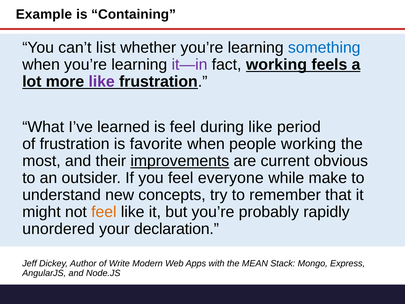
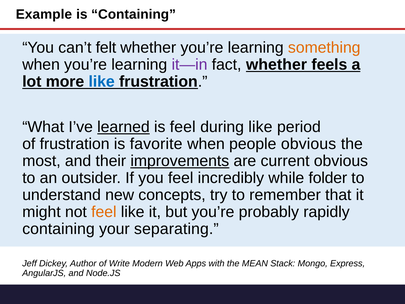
list: list -> felt (106, 48)
something colour: blue -> orange (324, 48)
fact working: working -> whether (277, 65)
like colour: purple -> blue (102, 82)
learned underline: none -> present (123, 127)
people working: working -> obvious (309, 144)
everyone: everyone -> incredibly (231, 178)
make: make -> folder (328, 178)
unordered: unordered -> containing (58, 229)
declaration: declaration -> separating (176, 229)
